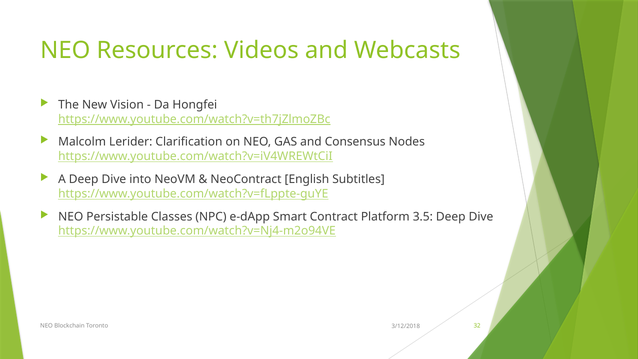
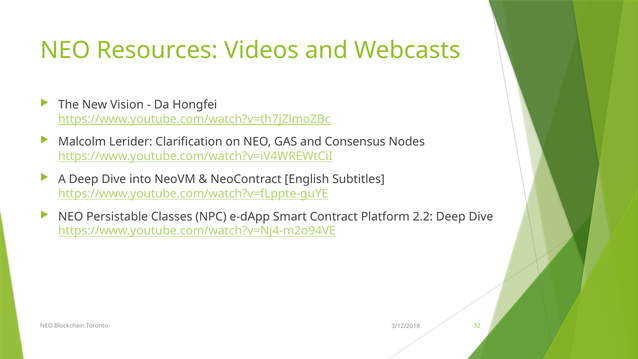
3.5: 3.5 -> 2.2 (423, 217)
